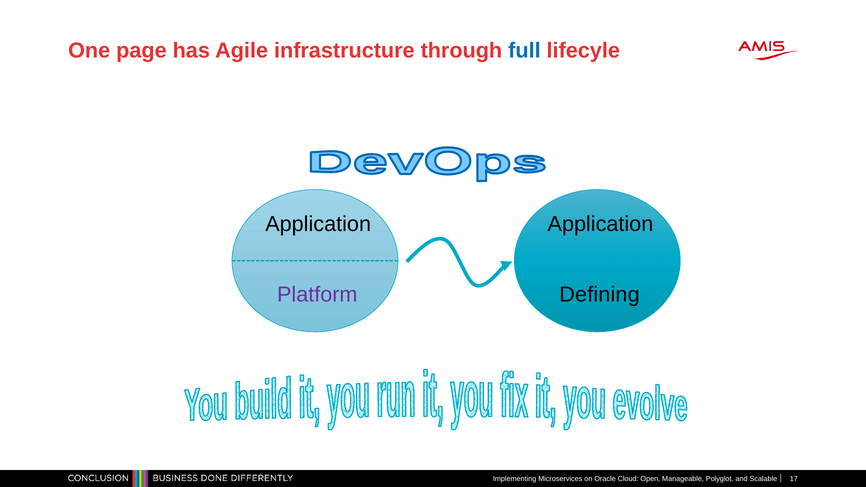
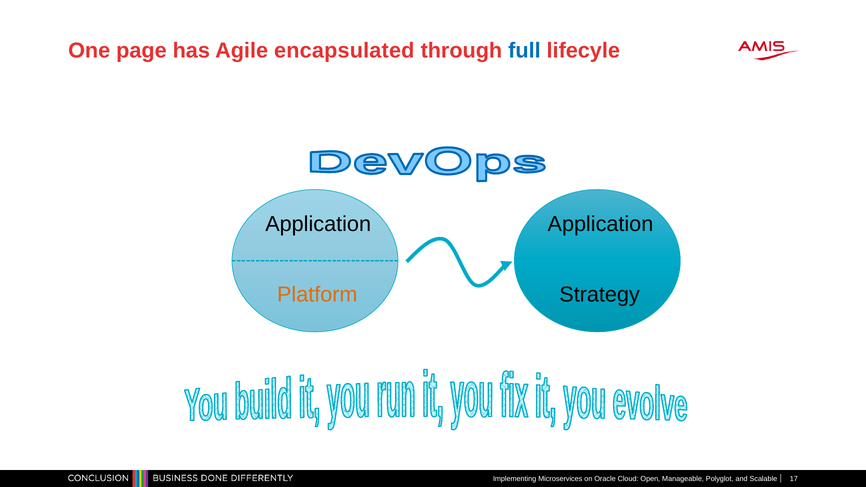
infrastructure: infrastructure -> encapsulated (344, 51)
Platform colour: purple -> orange (317, 294)
Defining: Defining -> Strategy (600, 294)
